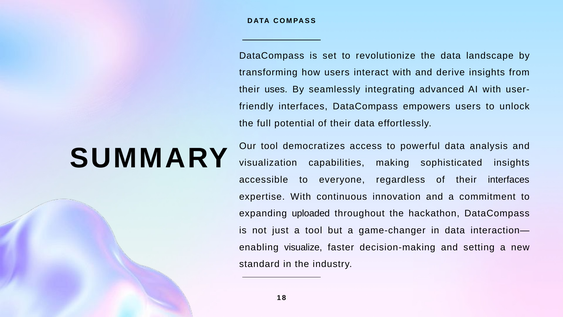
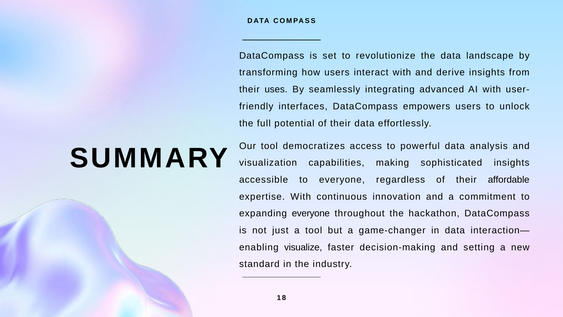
their interfaces: interfaces -> affordable (509, 180)
expanding uploaded: uploaded -> everyone (311, 213)
